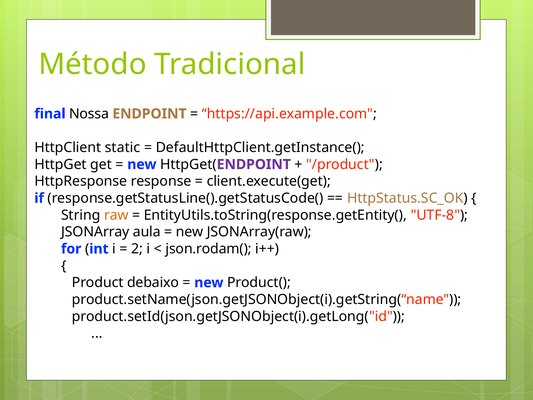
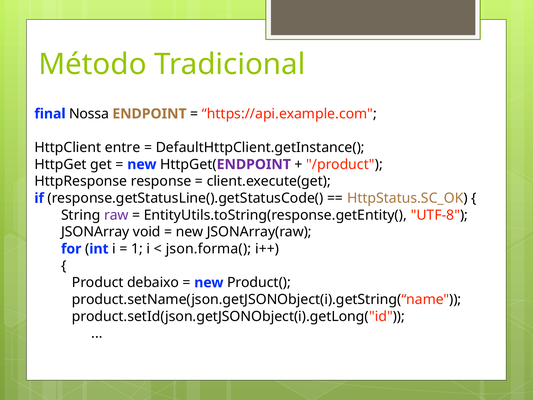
static: static -> entre (123, 147)
raw colour: orange -> purple (116, 215)
aula: aula -> void (147, 232)
2: 2 -> 1 (137, 249)
json.rodam(: json.rodam( -> json.forma( (208, 249)
